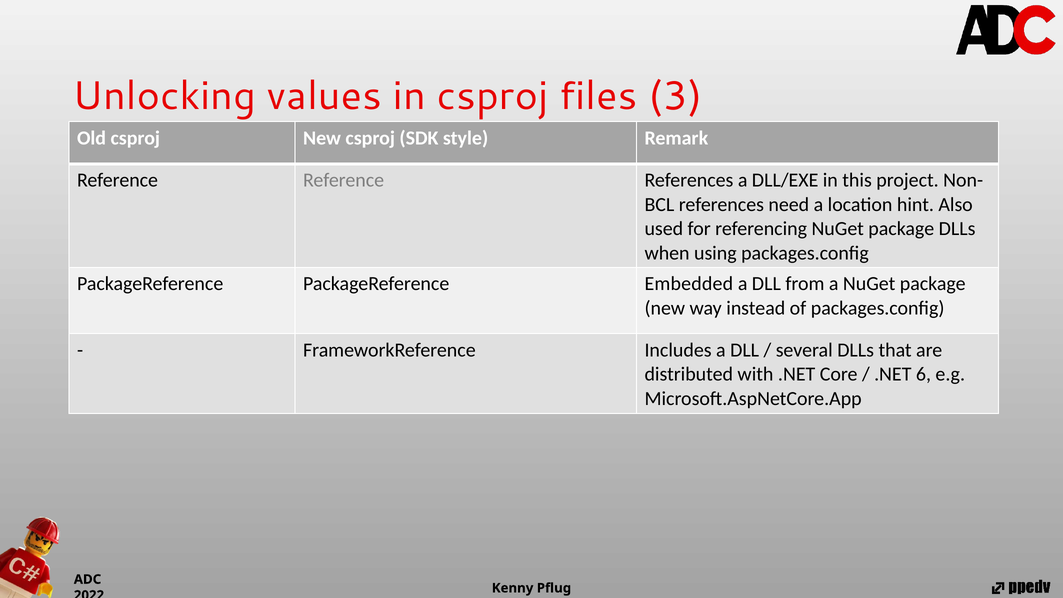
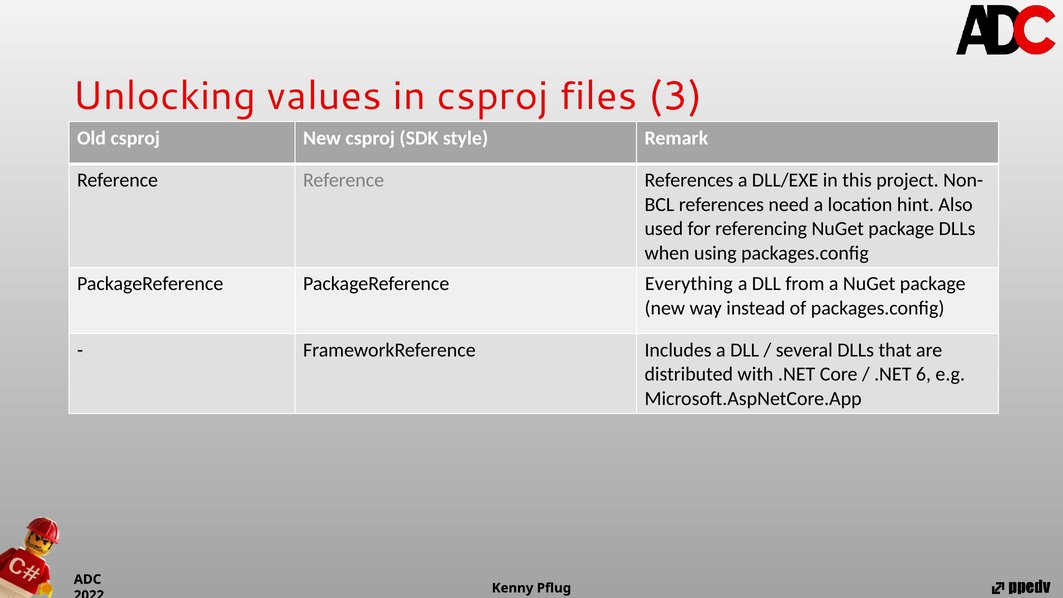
Embedded: Embedded -> Everything (689, 284)
